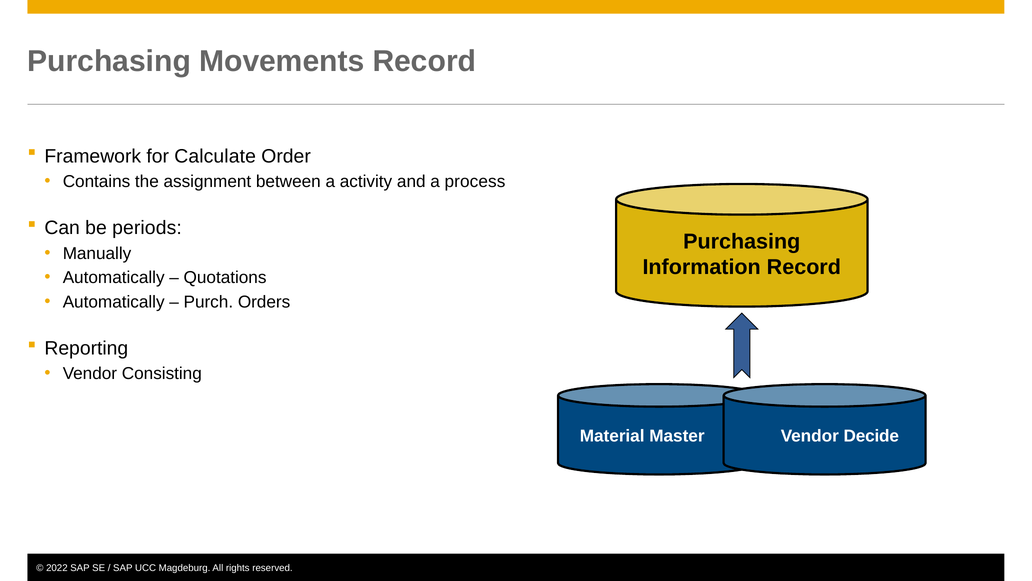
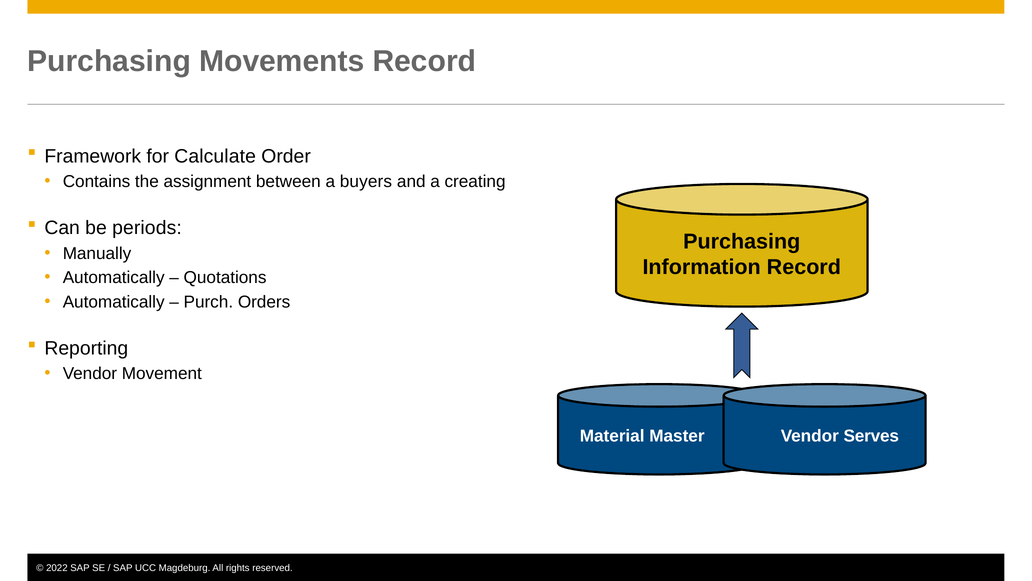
activity: activity -> buyers (366, 181)
process: process -> creating (475, 181)
Consisting: Consisting -> Movement (162, 373)
Decide: Decide -> Serves (871, 436)
